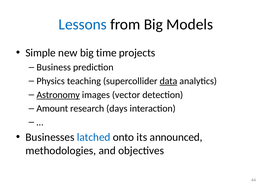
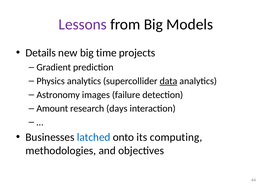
Lessons colour: blue -> purple (83, 24)
Simple: Simple -> Details (41, 53)
Business: Business -> Gradient (54, 67)
Physics teaching: teaching -> analytics (84, 81)
Astronomy underline: present -> none (58, 94)
vector: vector -> failure (126, 94)
announced: announced -> computing (176, 137)
